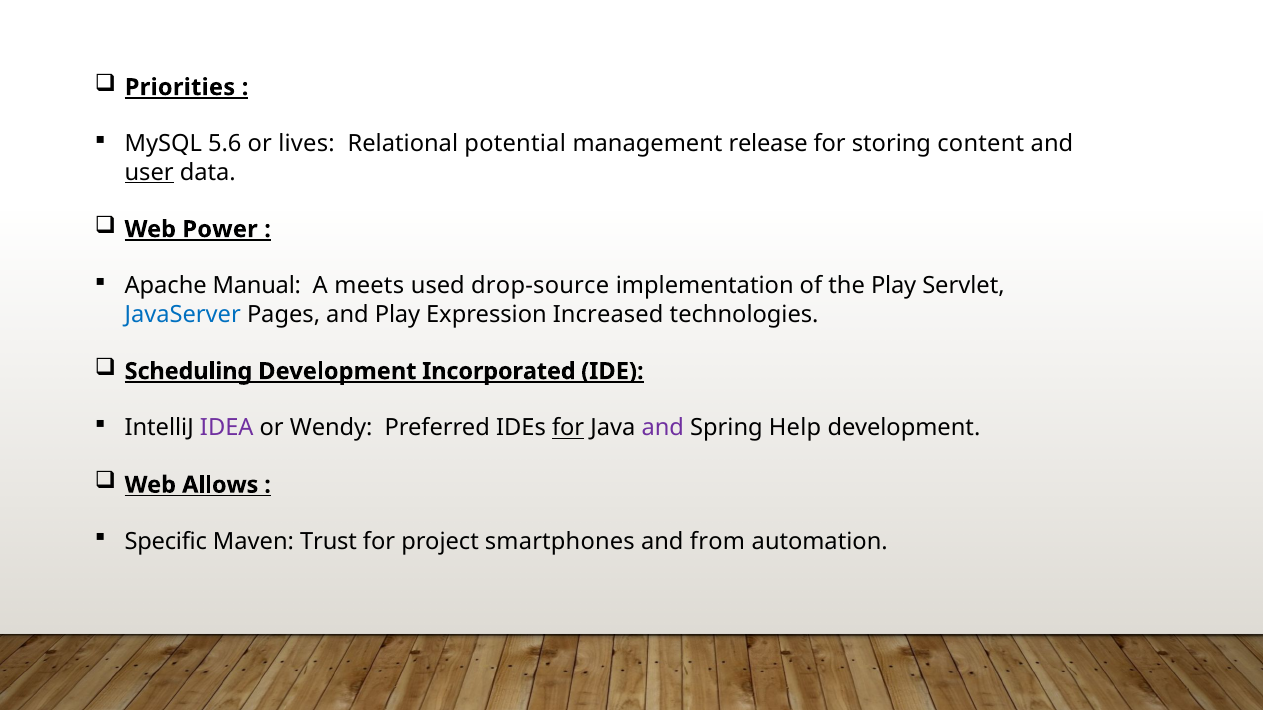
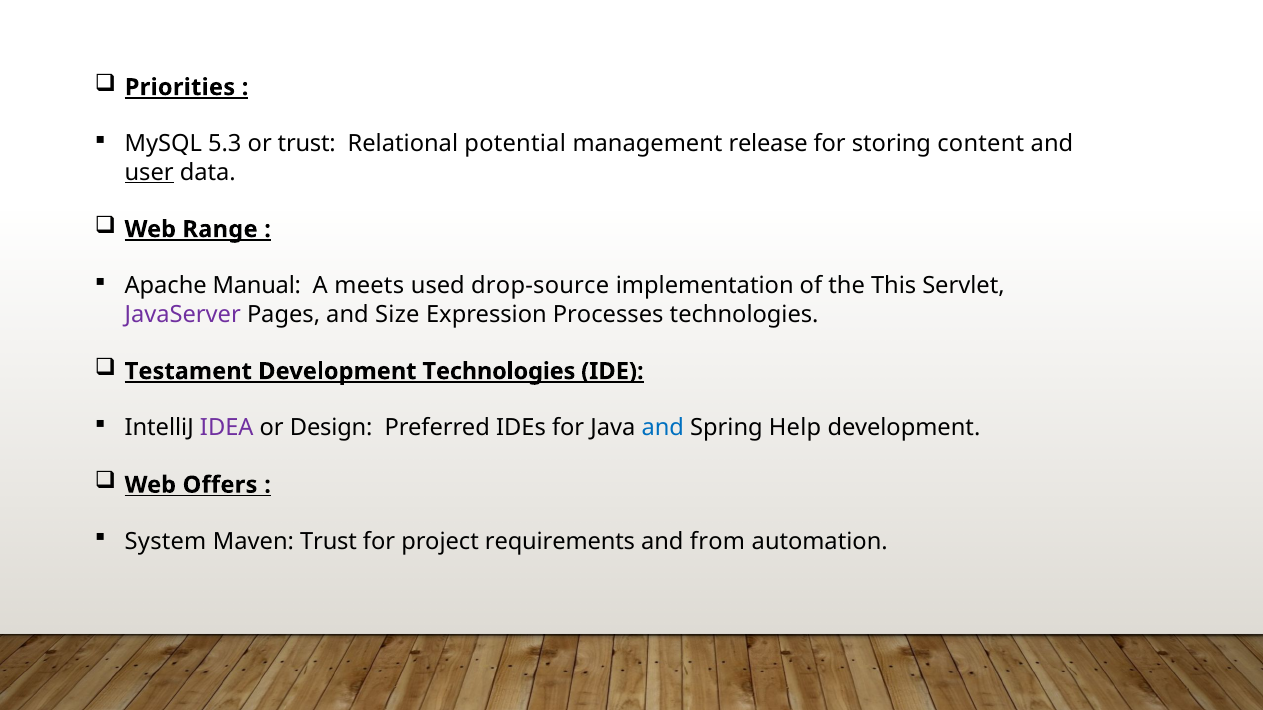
5.6: 5.6 -> 5.3 (225, 144)
or lives: lives -> trust (307, 144)
Power: Power -> Range (220, 229)
the Play: Play -> This (894, 286)
JavaServer colour: blue -> purple (183, 315)
and Play: Play -> Size (397, 315)
Increased: Increased -> Processes (608, 315)
Scheduling: Scheduling -> Testament (188, 372)
Development Incorporated: Incorporated -> Technologies (499, 372)
Wendy: Wendy -> Design (331, 428)
for underline: present -> none (568, 428)
and colour: purple -> blue (663, 428)
Allows: Allows -> Offers (220, 485)
Specific: Specific -> System (166, 542)
smartphones: smartphones -> requirements (560, 542)
